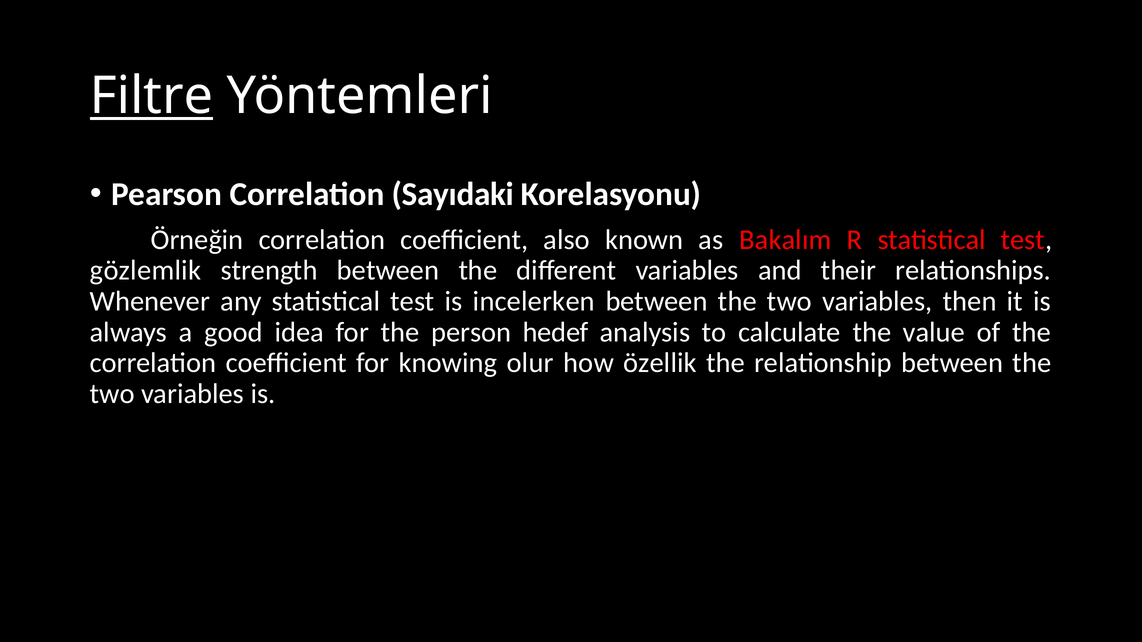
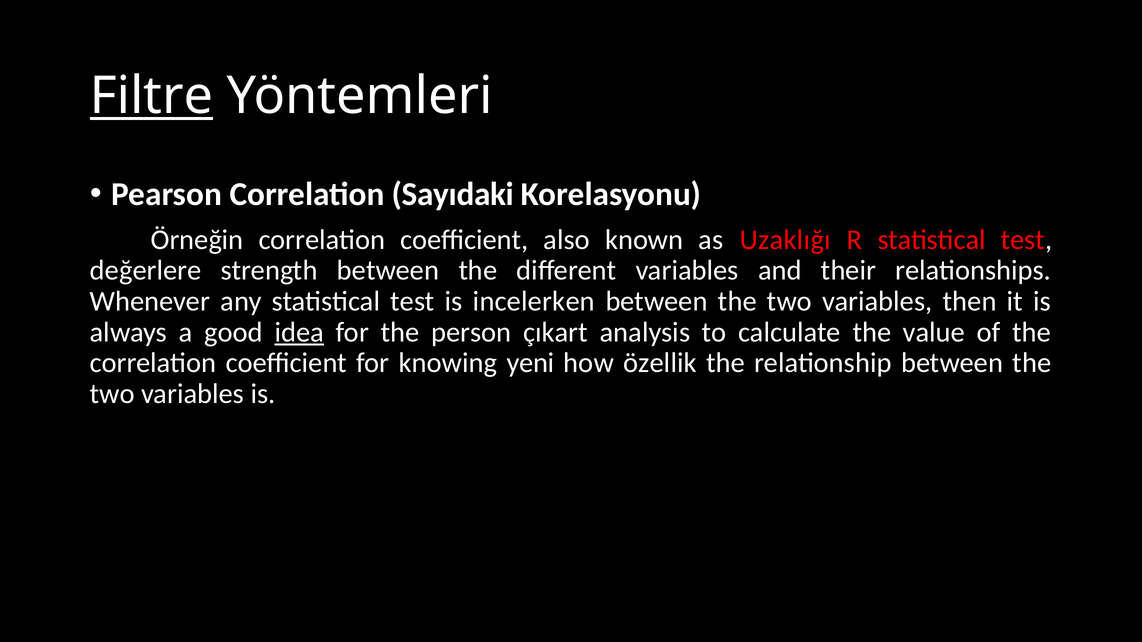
Bakalım: Bakalım -> Uzaklığı (785, 240)
gözlemlik: gözlemlik -> değerlere (146, 271)
idea underline: none -> present (299, 332)
hedef: hedef -> çıkart (555, 332)
olur: olur -> yeni (530, 363)
